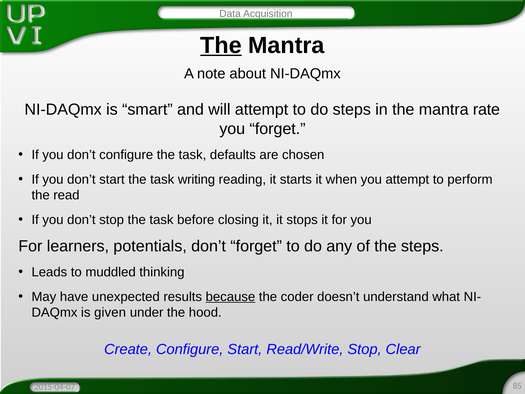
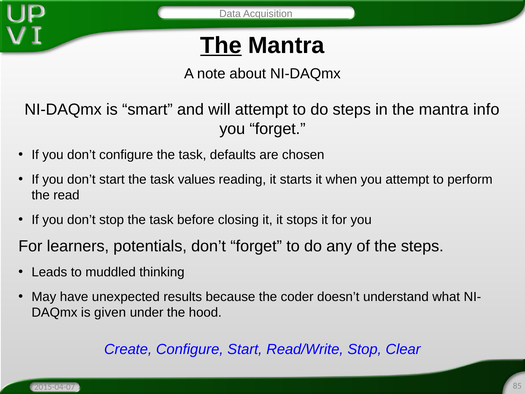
rate: rate -> info (486, 110)
writing: writing -> values (196, 179)
because underline: present -> none (230, 297)
